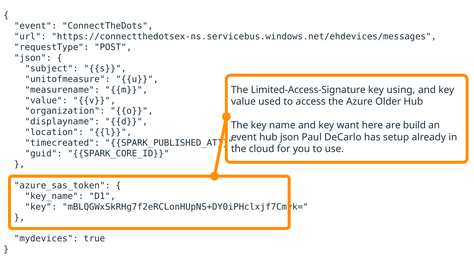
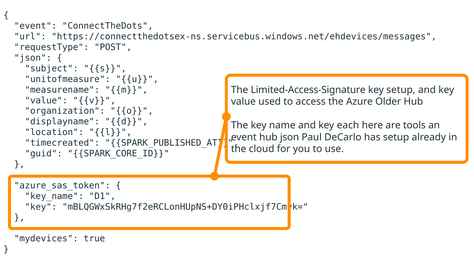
key using: using -> setup (401, 90)
want: want -> each (348, 126)
build: build -> tools (414, 126)
